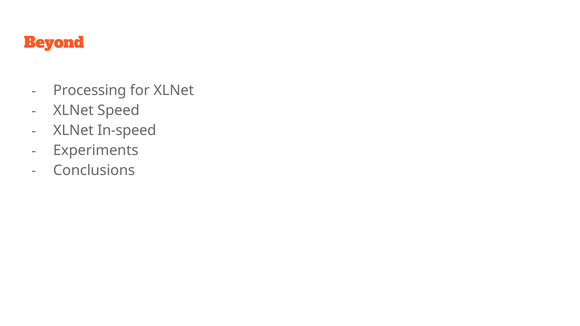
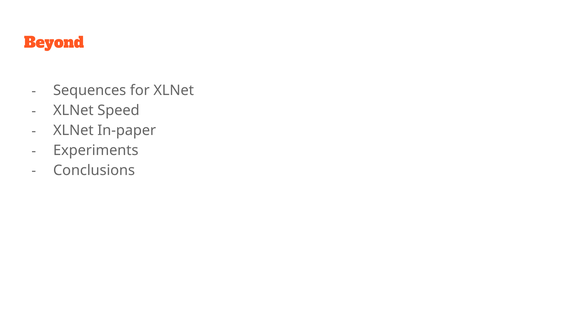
Processing: Processing -> Sequences (90, 91)
In-speed: In-speed -> In-paper (127, 131)
